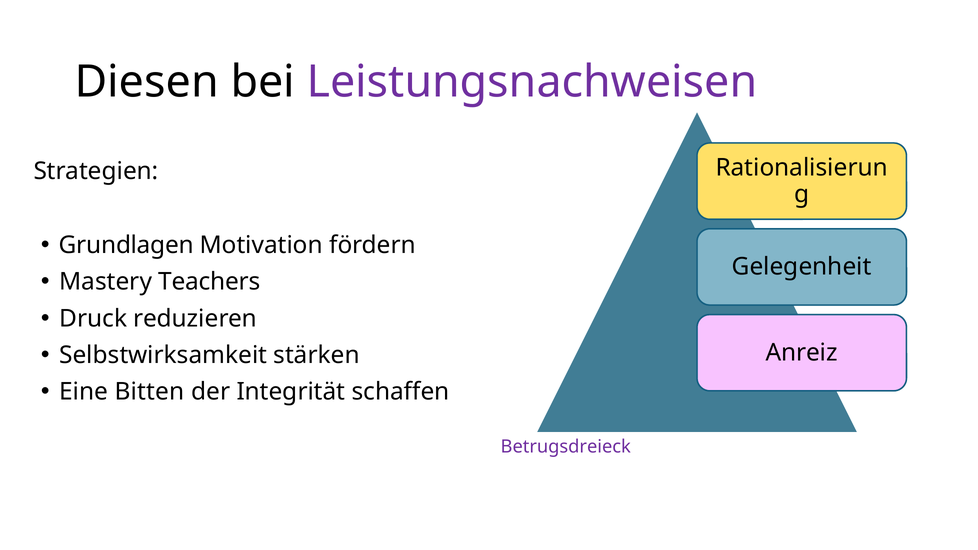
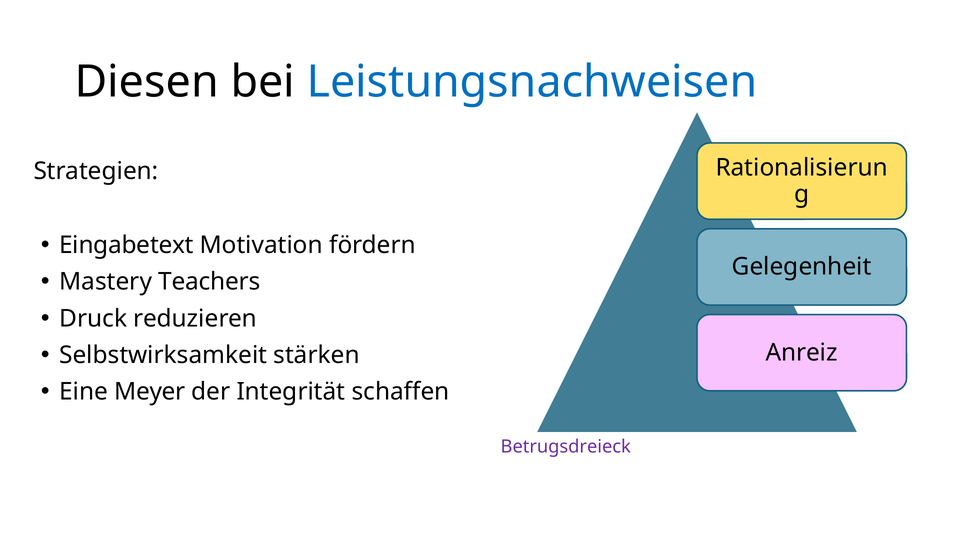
Leistungsnachweisen colour: purple -> blue (532, 82)
Grundlagen: Grundlagen -> Eingabetext (126, 245)
Bitten: Bitten -> Meyer (150, 392)
